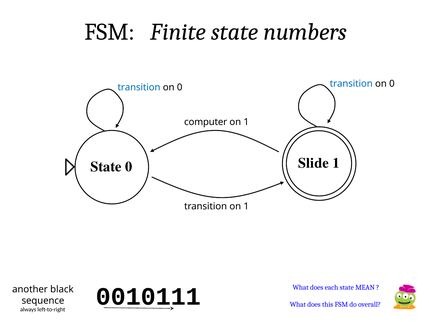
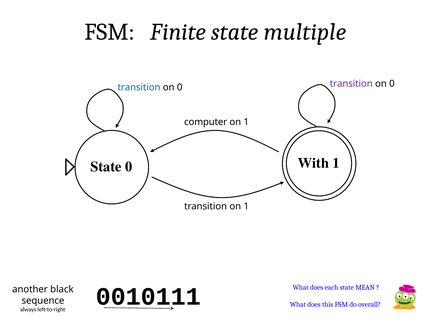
numbers: numbers -> multiple (305, 32)
transition colour: blue -> purple (351, 84)
Slide: Slide -> With (313, 163)
